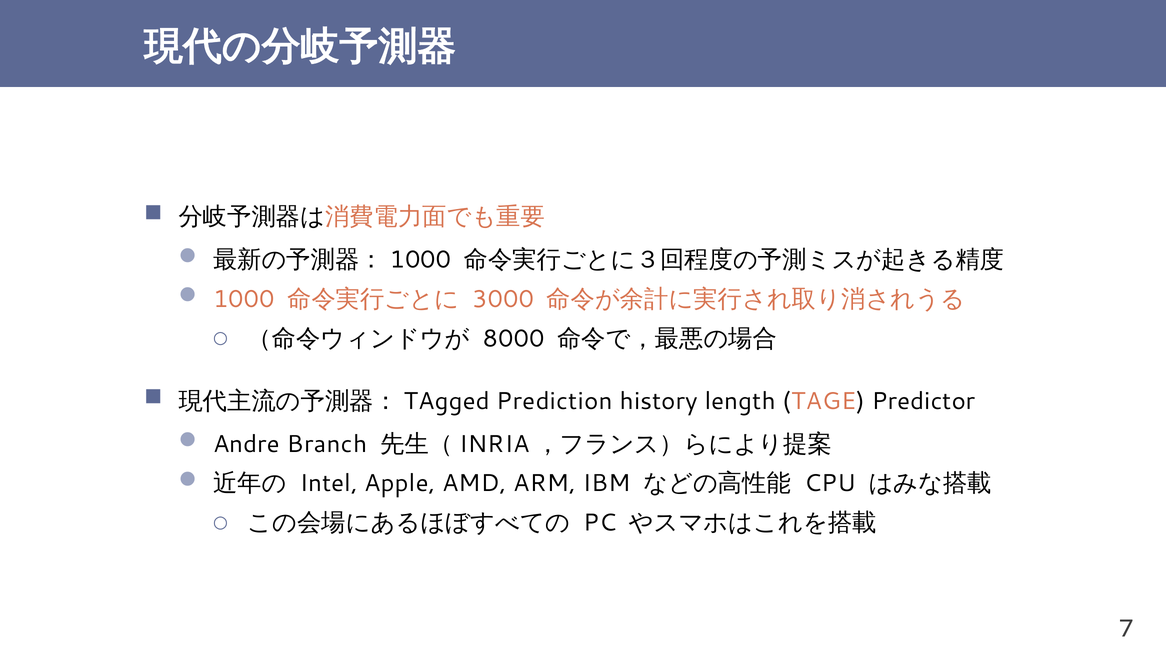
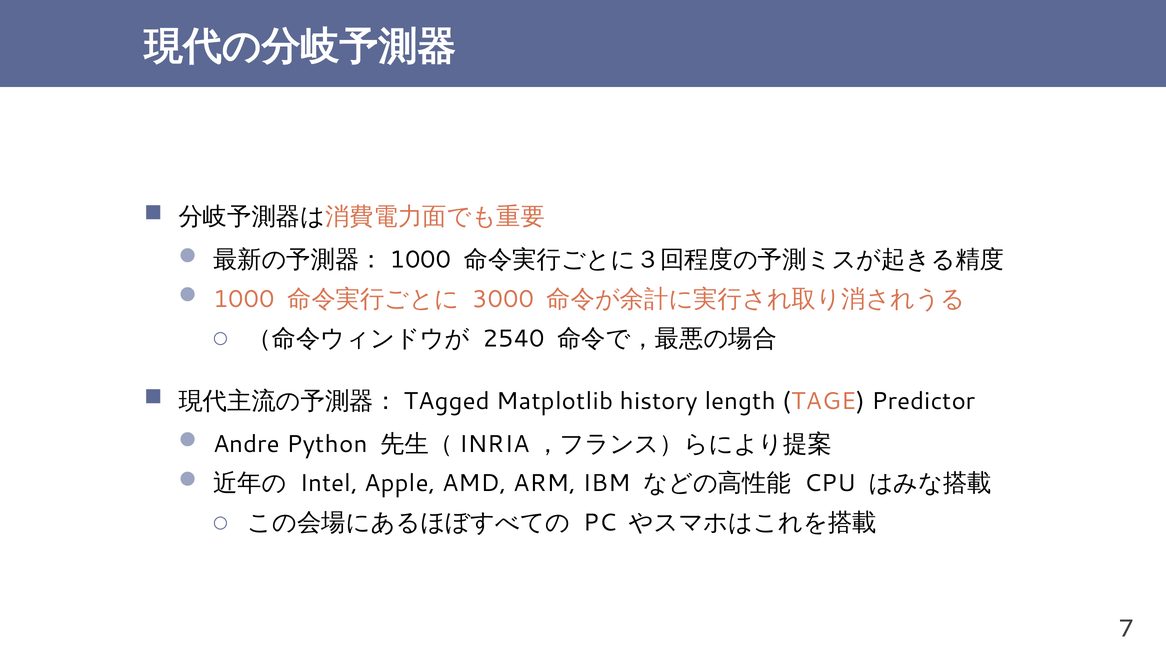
8000: 8000 -> 2540 (514, 339)
Prediction: Prediction -> Matplotlib (555, 401)
Branch: Branch -> Python (327, 444)
